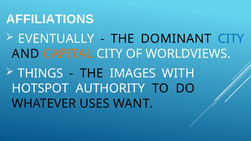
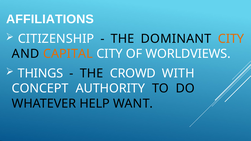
EVENTUALLY: EVENTUALLY -> CITIZENSHIP (56, 39)
CITY colour: blue -> orange (231, 39)
IMAGES: IMAGES -> CROWD (133, 73)
HOTSPOT: HOTSPOT -> CONCEPT (40, 89)
USES: USES -> HELP (95, 104)
